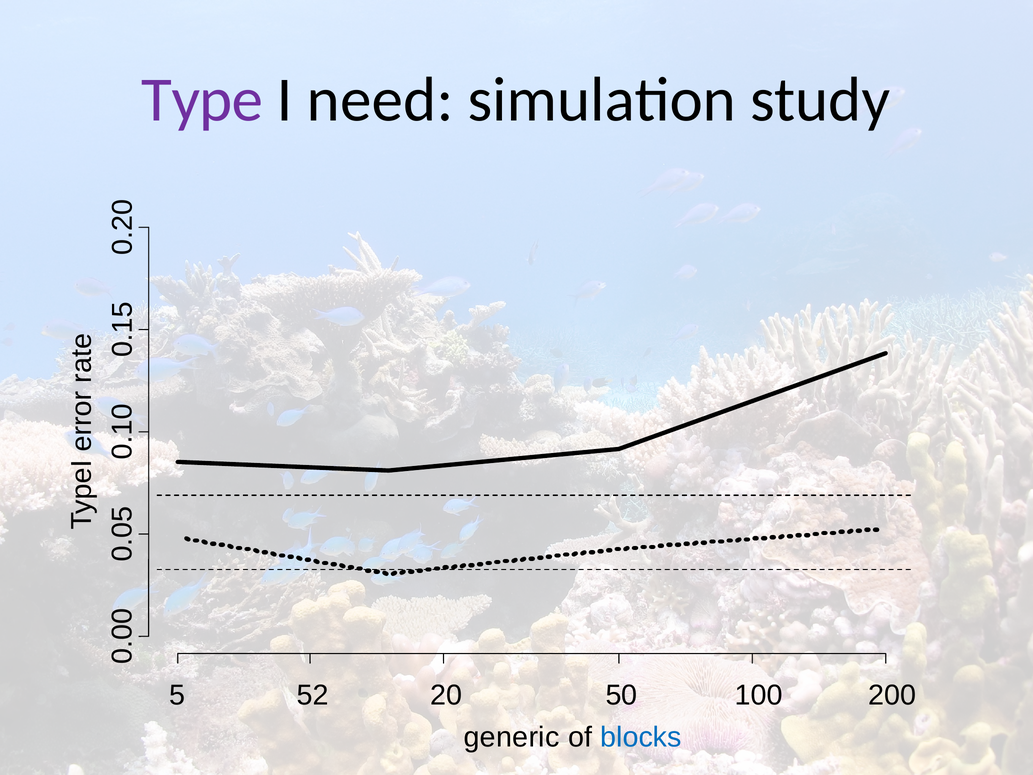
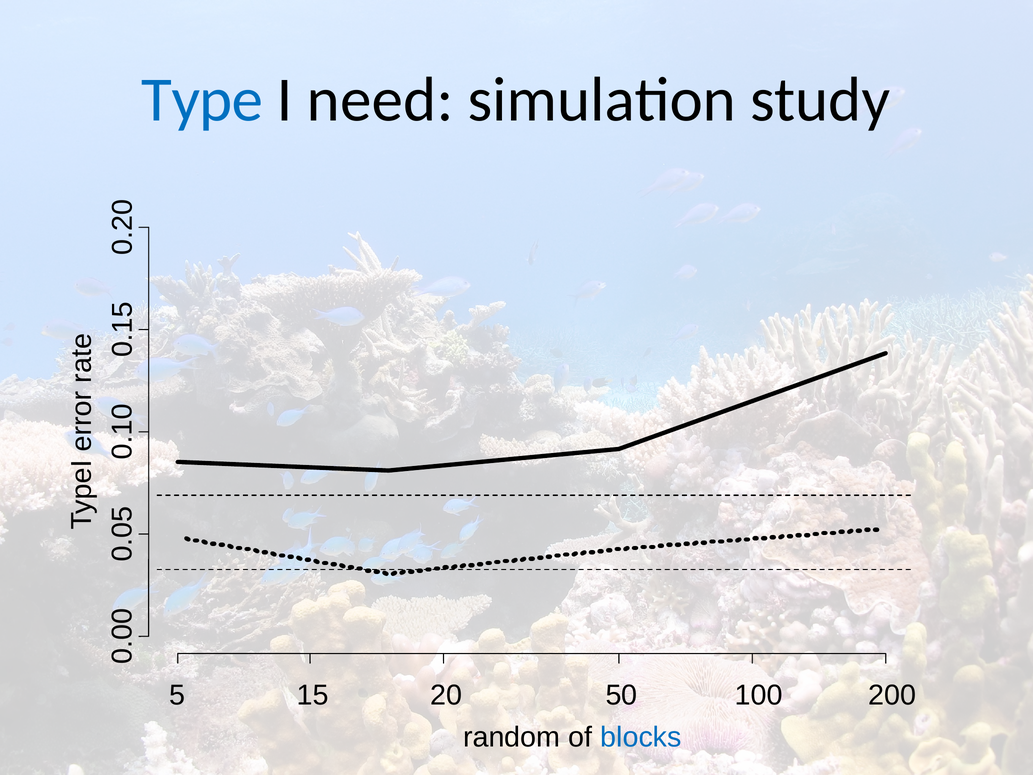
Type colour: purple -> blue (202, 100)
52: 52 -> 15 (313, 695)
generic: generic -> random (512, 737)
